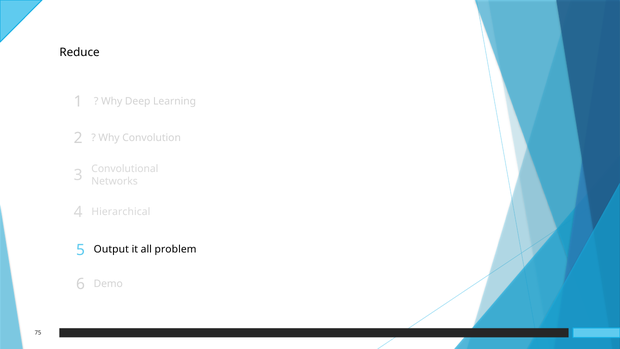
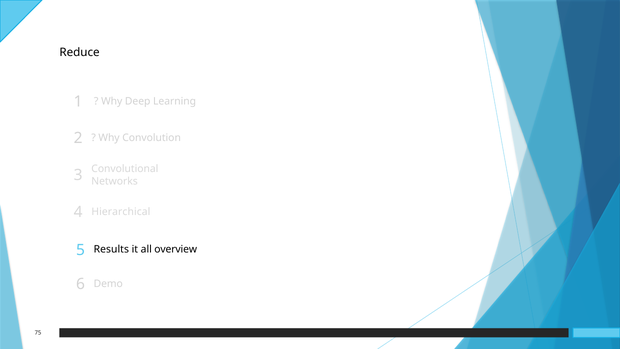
Output: Output -> Results (111, 249)
problem: problem -> overview (176, 249)
